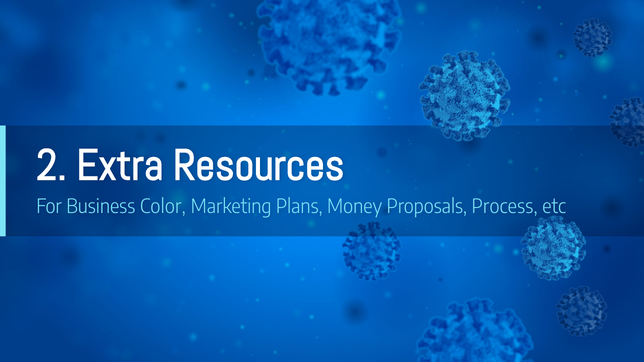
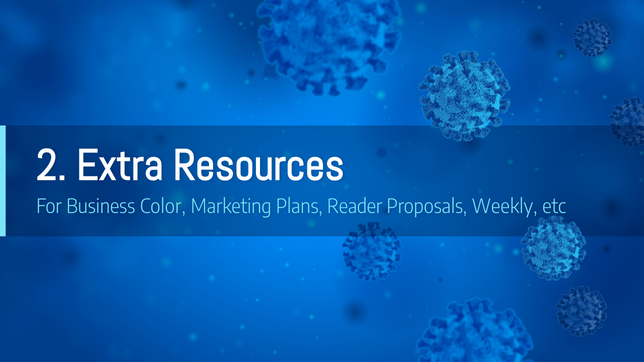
Money: Money -> Reader (355, 207)
Process: Process -> Weekly (505, 207)
